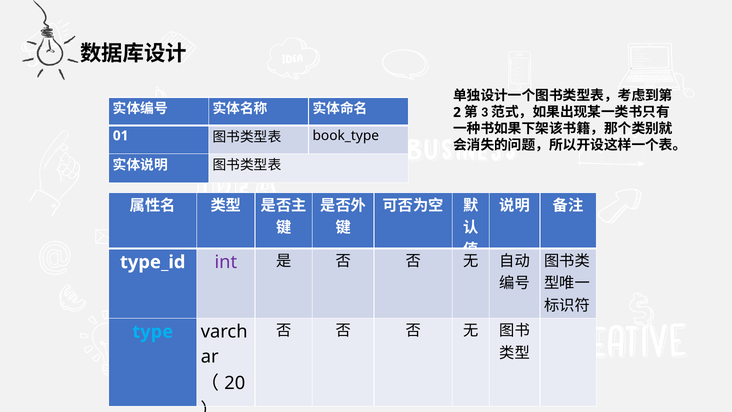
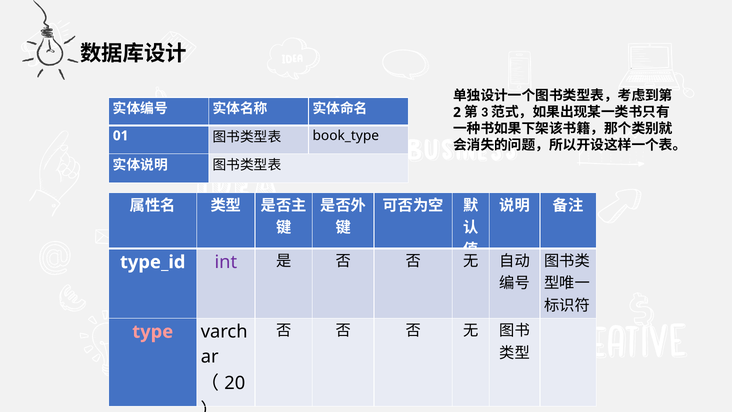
type colour: light blue -> pink (153, 332)
